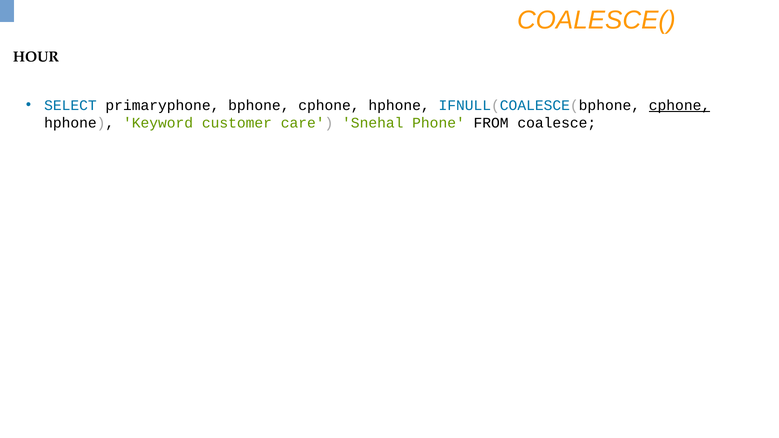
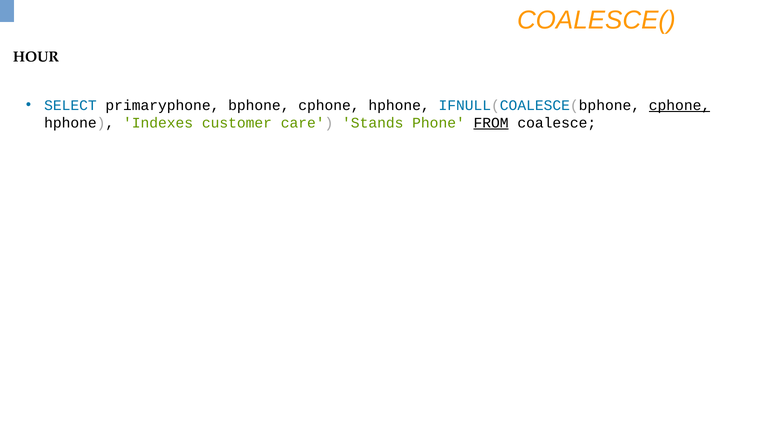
Keyword: Keyword -> Indexes (158, 123)
Snehal: Snehal -> Stands (373, 123)
FROM underline: none -> present (491, 123)
